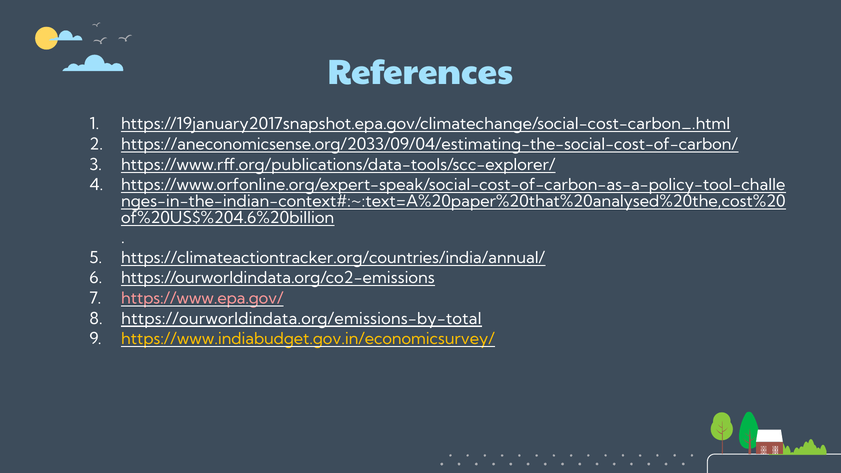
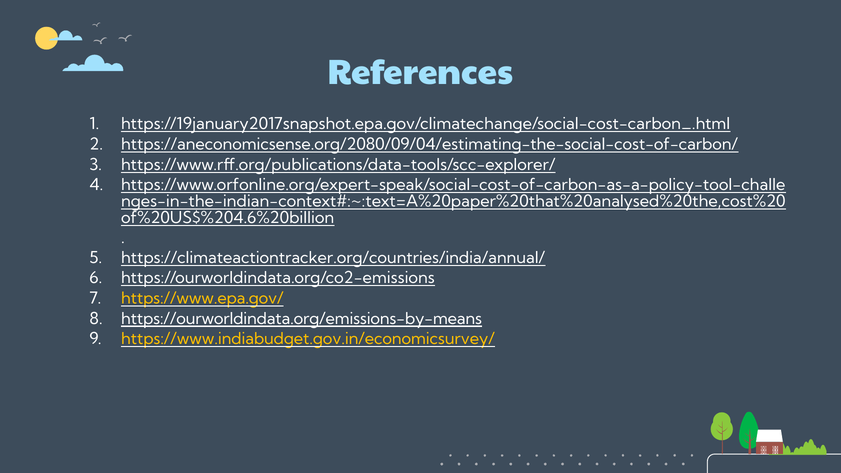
https://aneconomicsense.org/2033/09/04/estimating-the-social-cost-of-carbon/: https://aneconomicsense.org/2033/09/04/estimating-the-social-cost-of-carbon/ -> https://aneconomicsense.org/2080/09/04/estimating-the-social-cost-of-carbon/ (430, 144)
https://www.epa.gov/ colour: pink -> yellow (202, 298)
https://ourworldindata.org/emissions-by-total: https://ourworldindata.org/emissions-by-total -> https://ourworldindata.org/emissions-by-means (302, 319)
